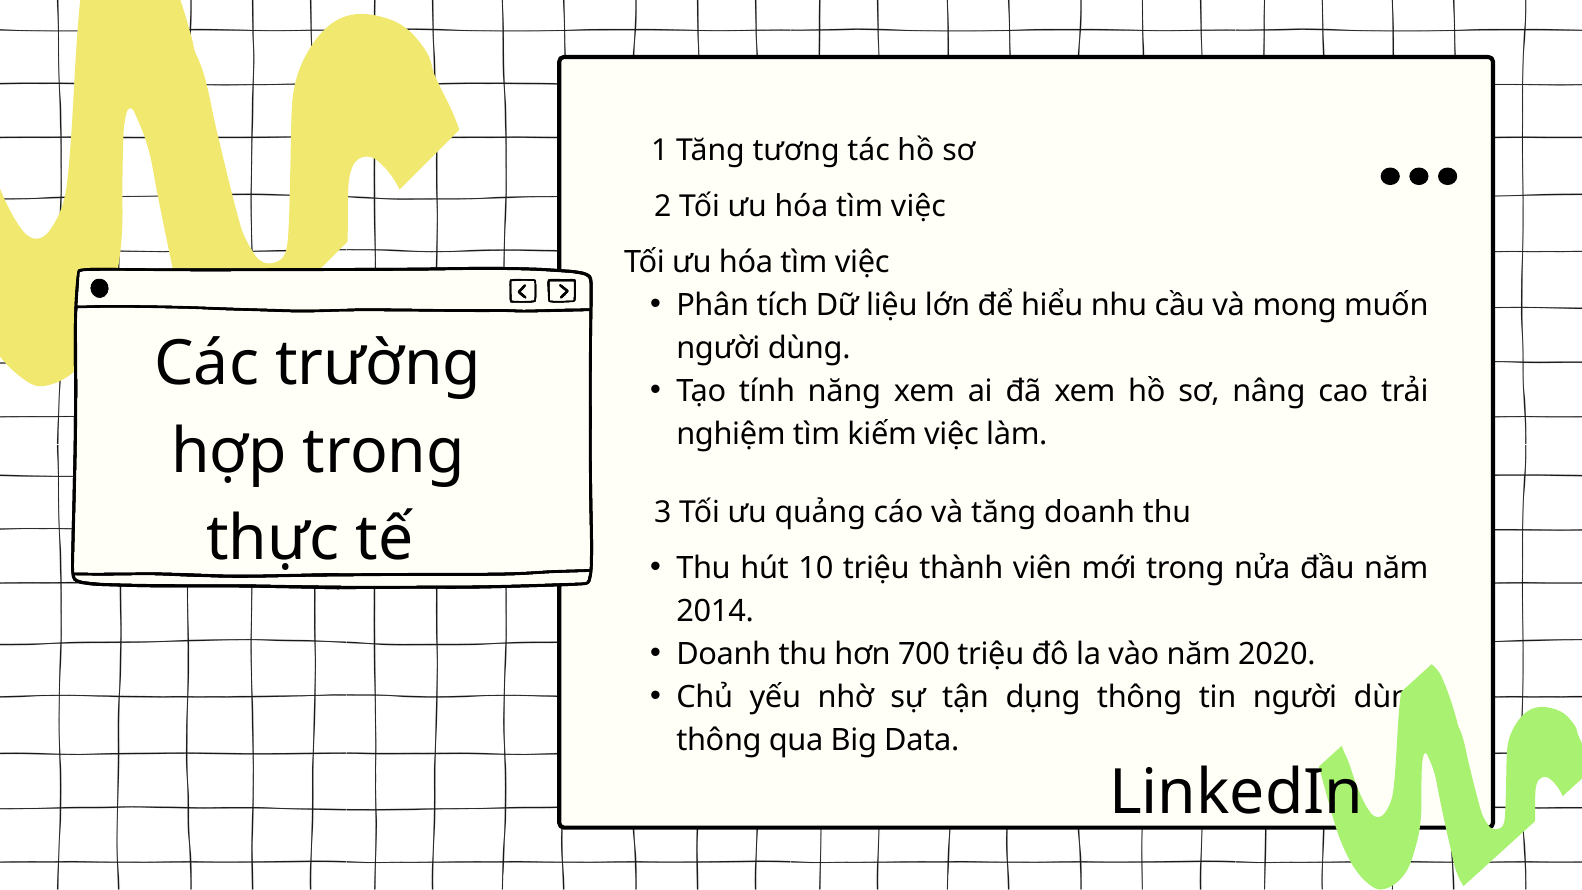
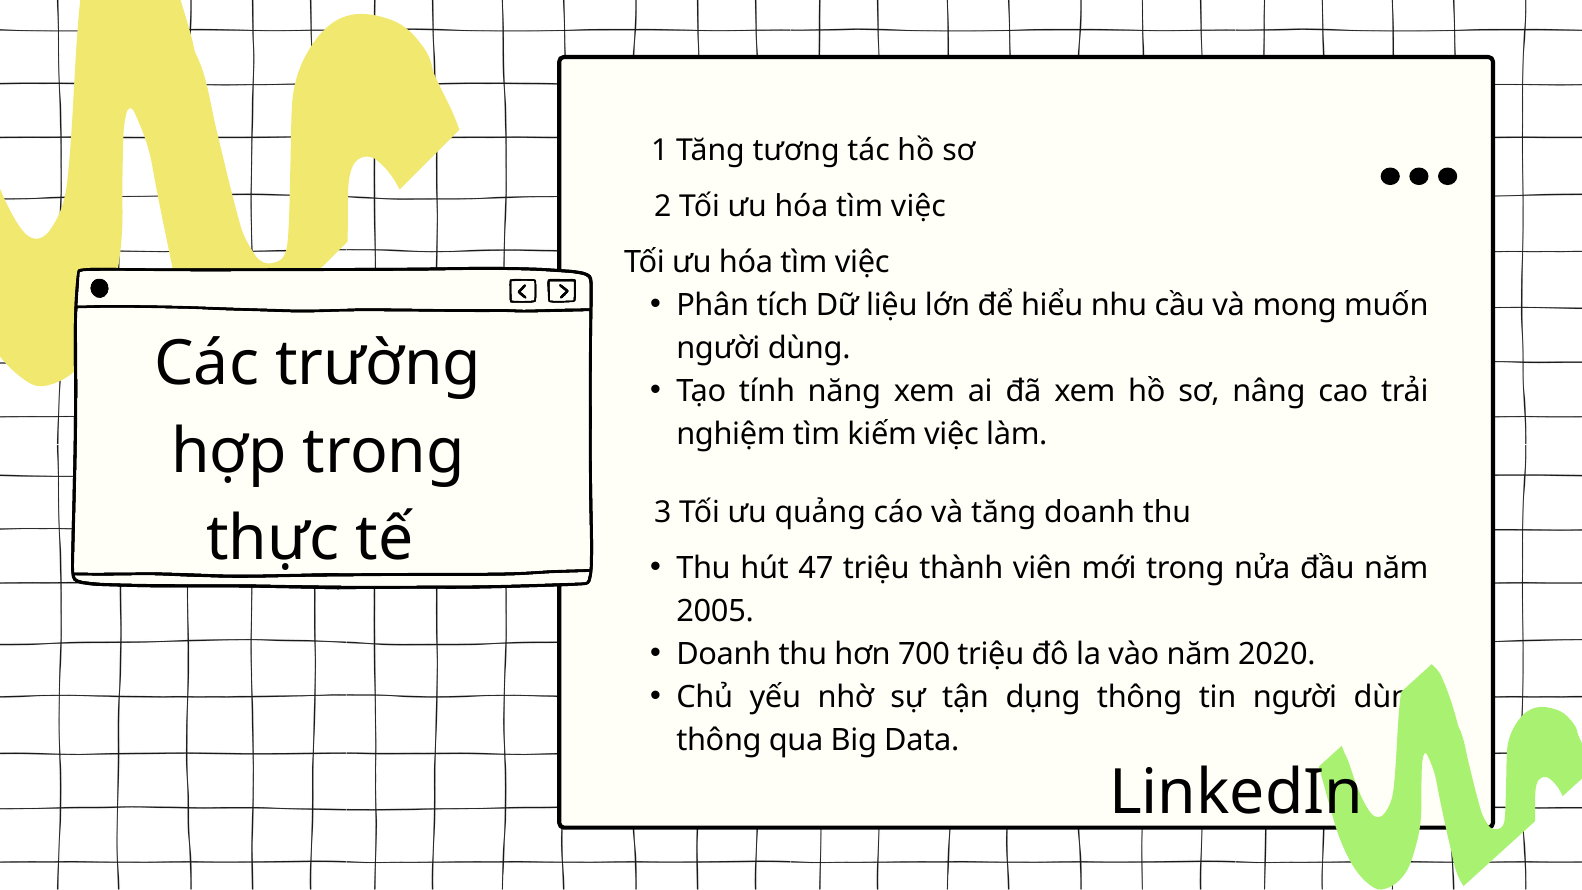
10: 10 -> 47 (816, 568)
2014: 2014 -> 2005 (715, 611)
